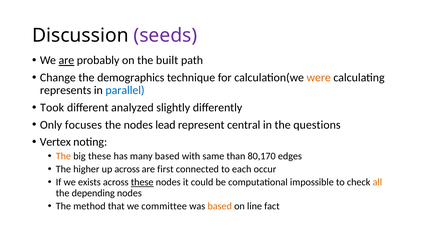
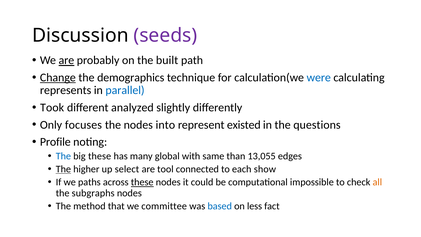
Change underline: none -> present (58, 78)
were colour: orange -> blue (319, 78)
lead: lead -> into (165, 125)
central: central -> existed (244, 125)
Vertex: Vertex -> Profile (55, 142)
The colour: orange -> blue (63, 156)
many based: based -> global (167, 156)
80,170: 80,170 -> 13,055 (262, 156)
The underline: none -> present (63, 169)
up across: across -> select (127, 169)
first: first -> tool (165, 169)
occur: occur -> show (265, 169)
exists: exists -> paths (89, 182)
depending: depending -> subgraphs (93, 193)
based colour: orange -> blue (220, 206)
line: line -> less (255, 206)
